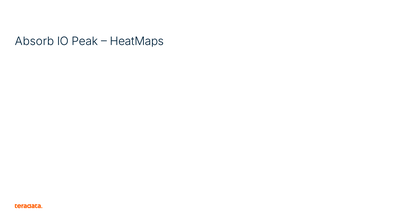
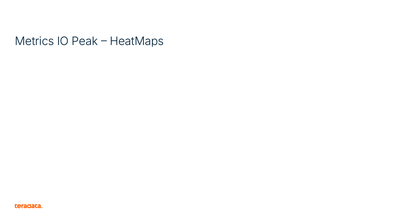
Absorb: Absorb -> Metrics (35, 41)
